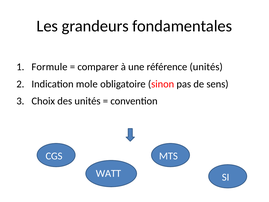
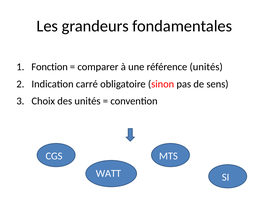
Formule: Formule -> Fonction (50, 67)
mole: mole -> carré (87, 84)
